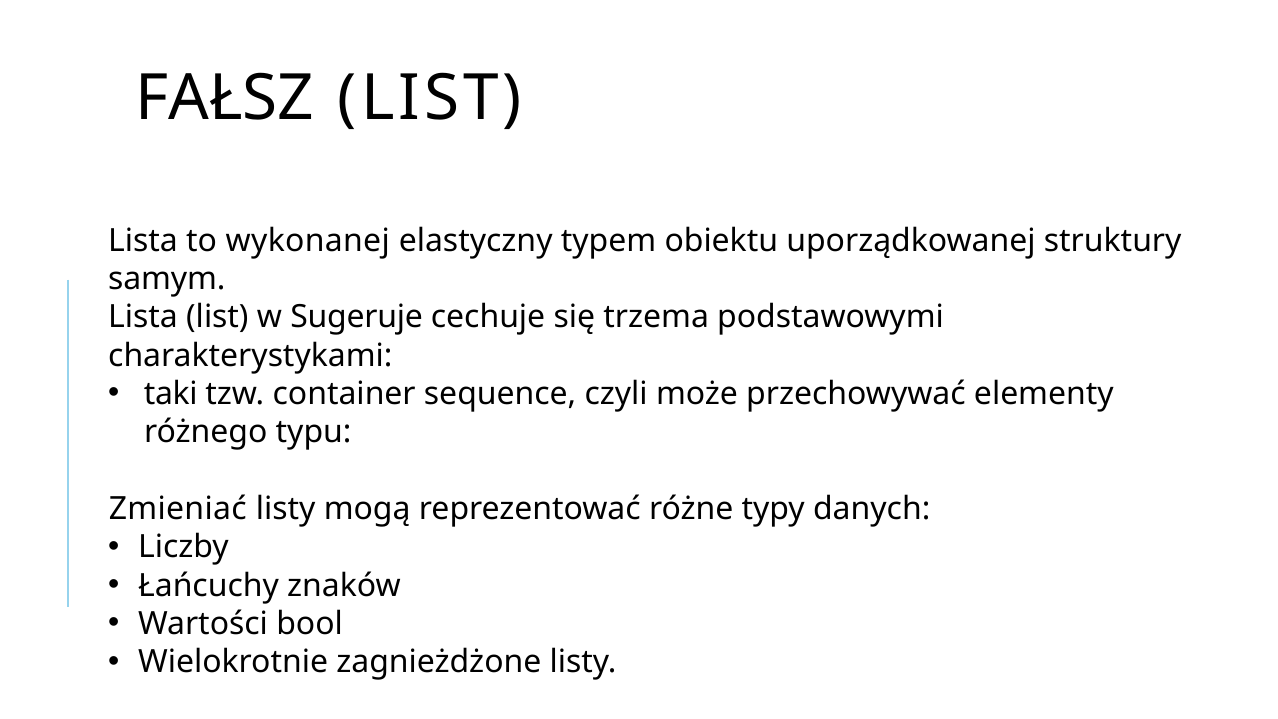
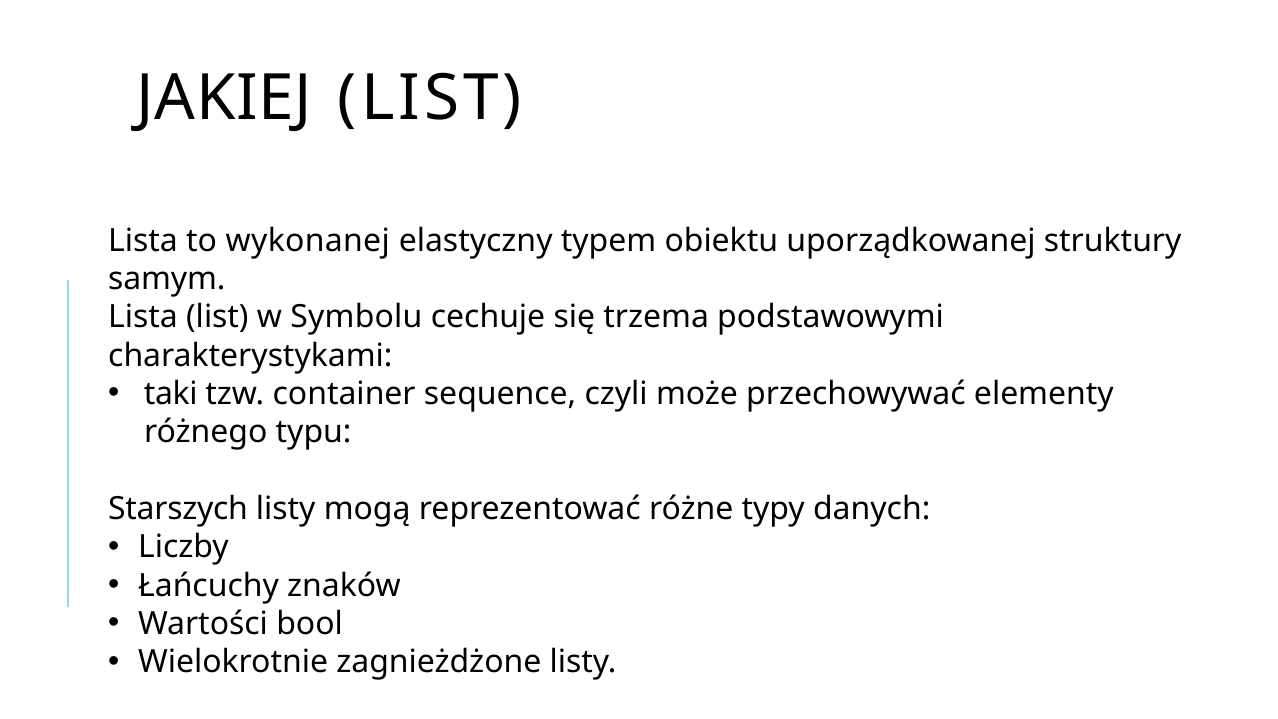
FAŁSZ: FAŁSZ -> JAKIEJ (224, 98)
Sugeruje: Sugeruje -> Symbolu (356, 317)
Zmieniać: Zmieniać -> Starszych (178, 509)
